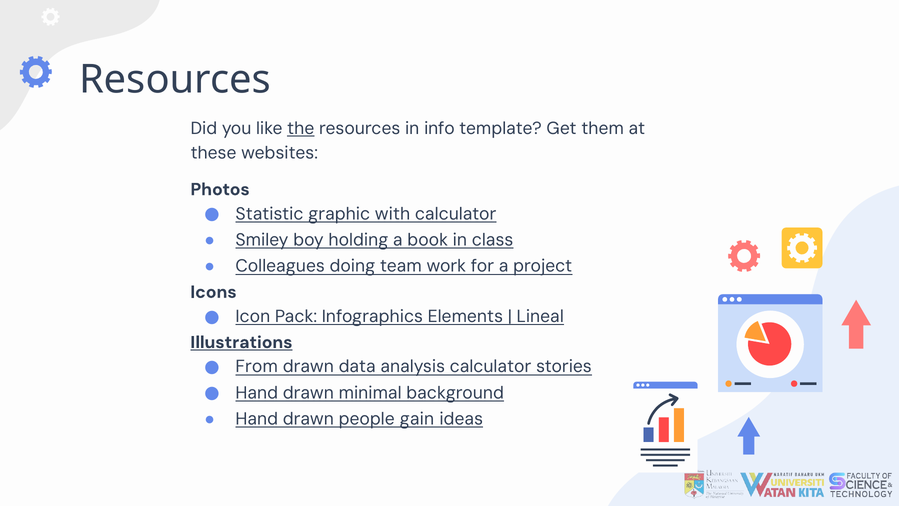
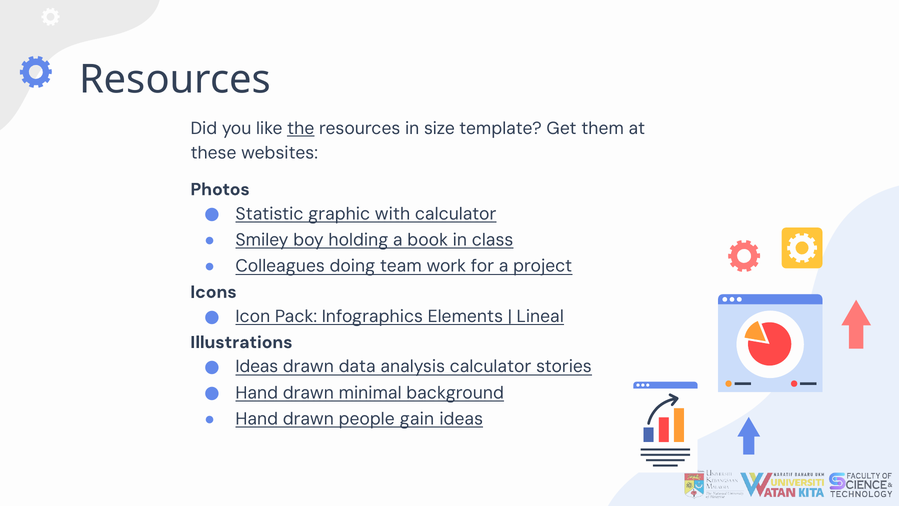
info: info -> size (439, 129)
Illustrations underline: present -> none (242, 342)
From: From -> Ideas (257, 367)
